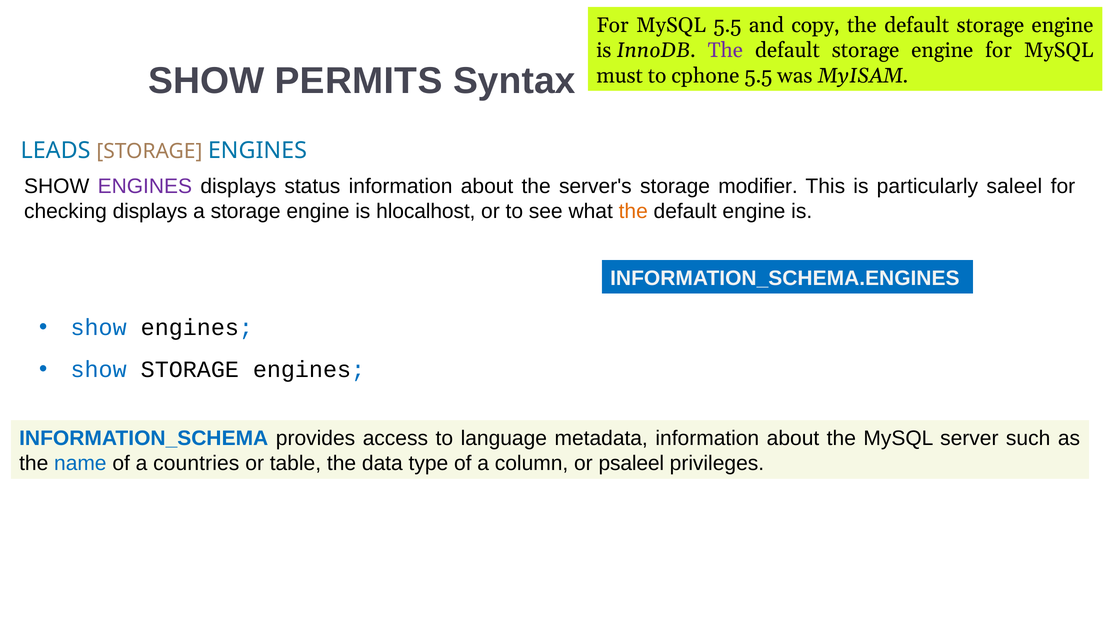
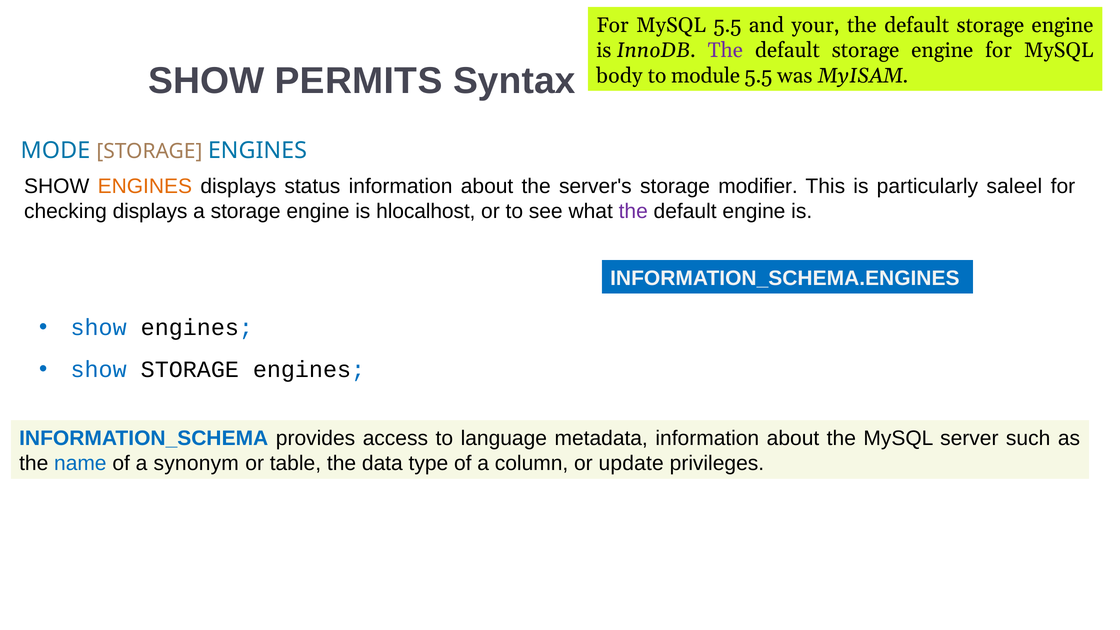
copy: copy -> your (815, 25)
must: must -> body (619, 76)
cphone: cphone -> module (706, 76)
LEADS: LEADS -> MODE (55, 151)
ENGINES colour: purple -> orange (145, 186)
the colour: orange -> purple (633, 211)
countries: countries -> synonym (196, 464)
psaleel: psaleel -> update (631, 464)
